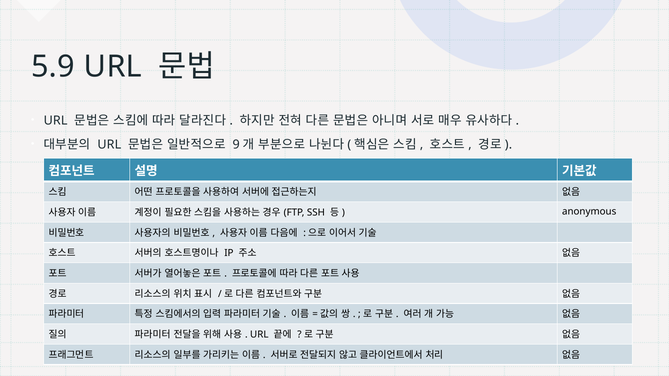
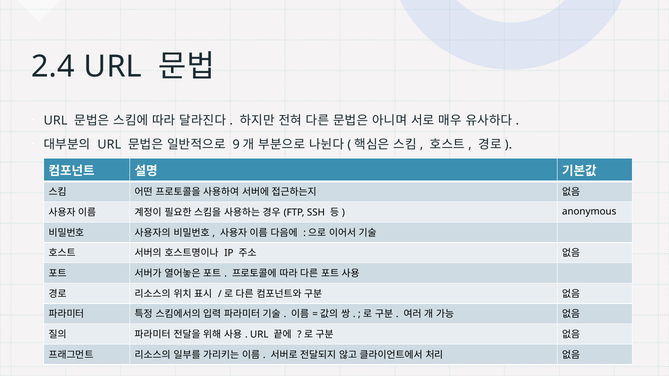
5.9: 5.9 -> 2.4 (53, 67)
